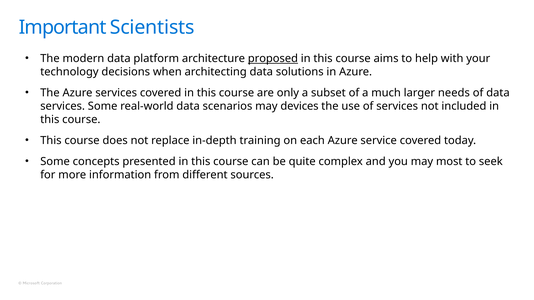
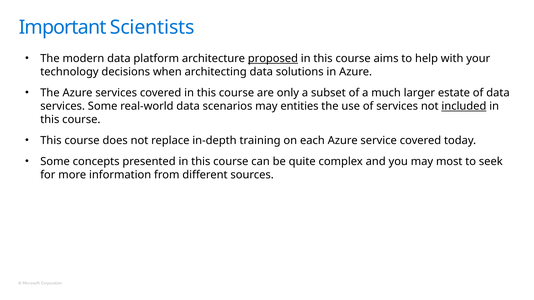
needs: needs -> estate (454, 93)
devices: devices -> entities (299, 106)
included underline: none -> present (464, 106)
